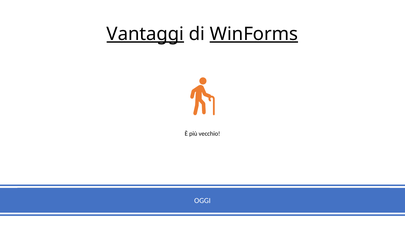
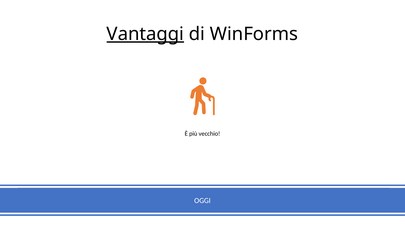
WinForms underline: present -> none (254, 34)
